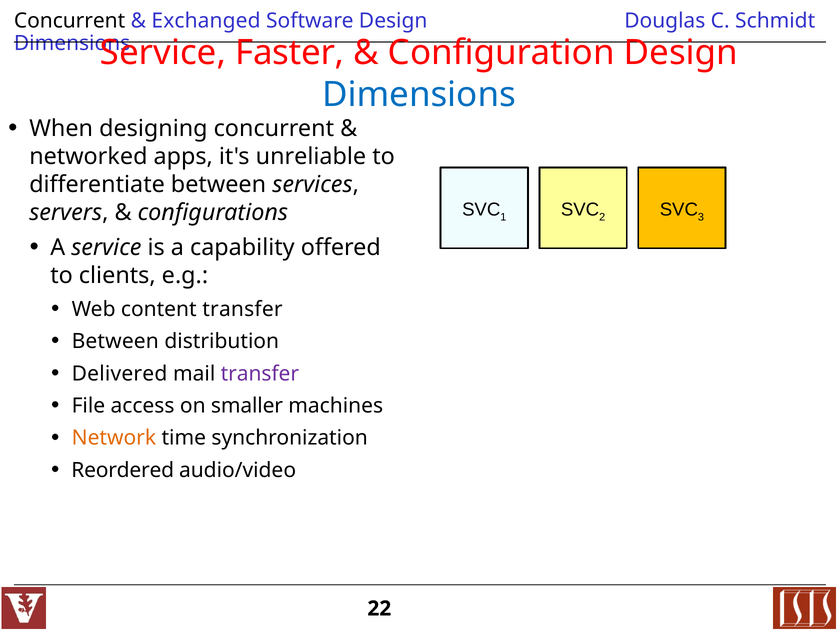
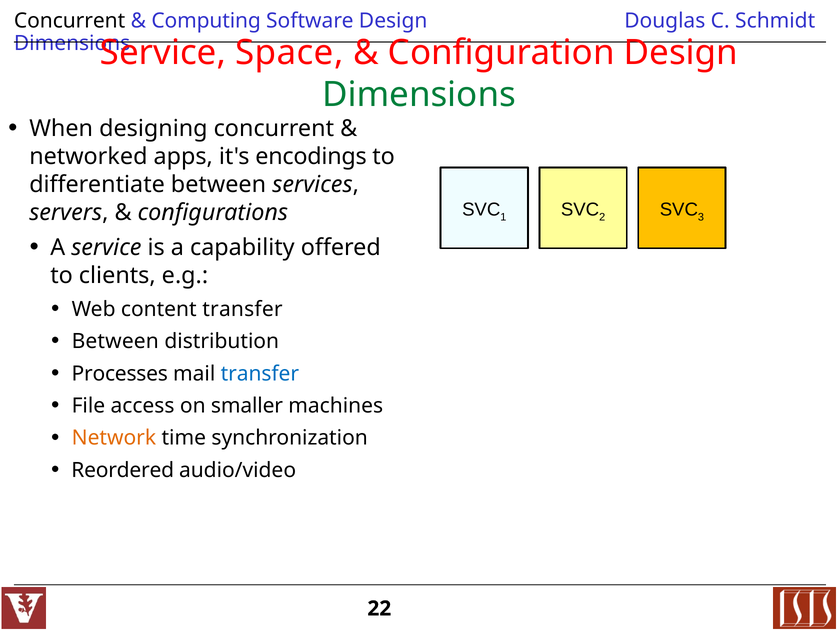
Exchanged: Exchanged -> Computing (206, 21)
Faster: Faster -> Space (289, 53)
Dimensions colour: blue -> green (419, 95)
unreliable: unreliable -> encodings (311, 157)
Delivered: Delivered -> Processes (120, 374)
transfer colour: purple -> blue (260, 374)
